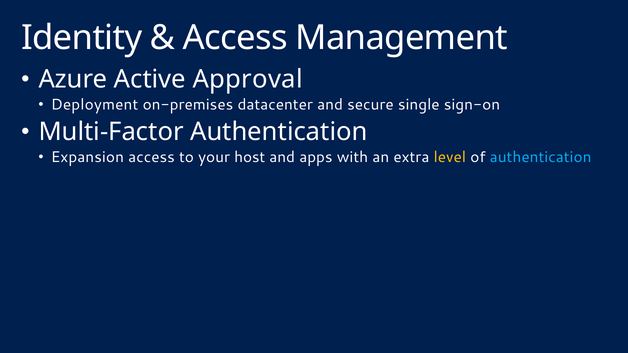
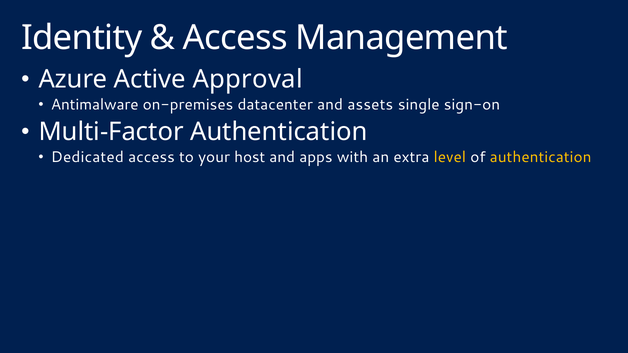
Deployment: Deployment -> Antimalware (95, 105)
secure: secure -> assets (370, 105)
Expansion: Expansion -> Dedicated (87, 157)
authentication colour: light blue -> yellow (541, 157)
